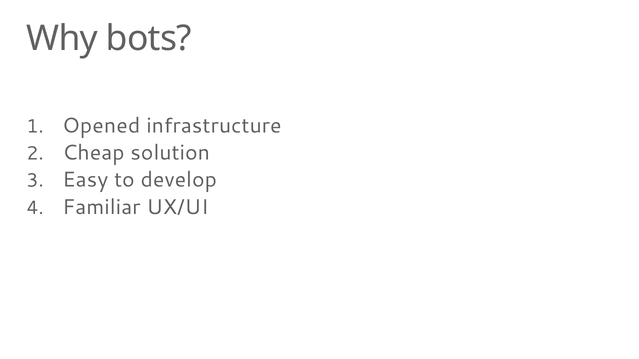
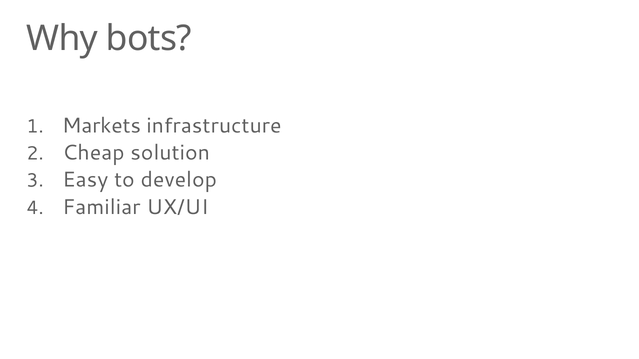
Opened: Opened -> Markets (101, 126)
